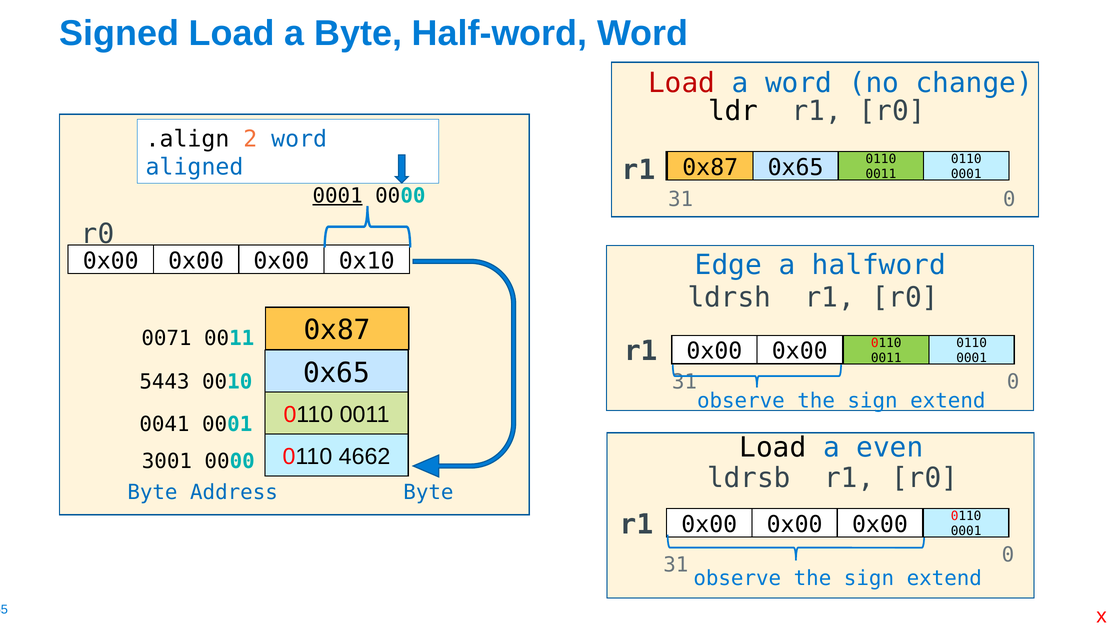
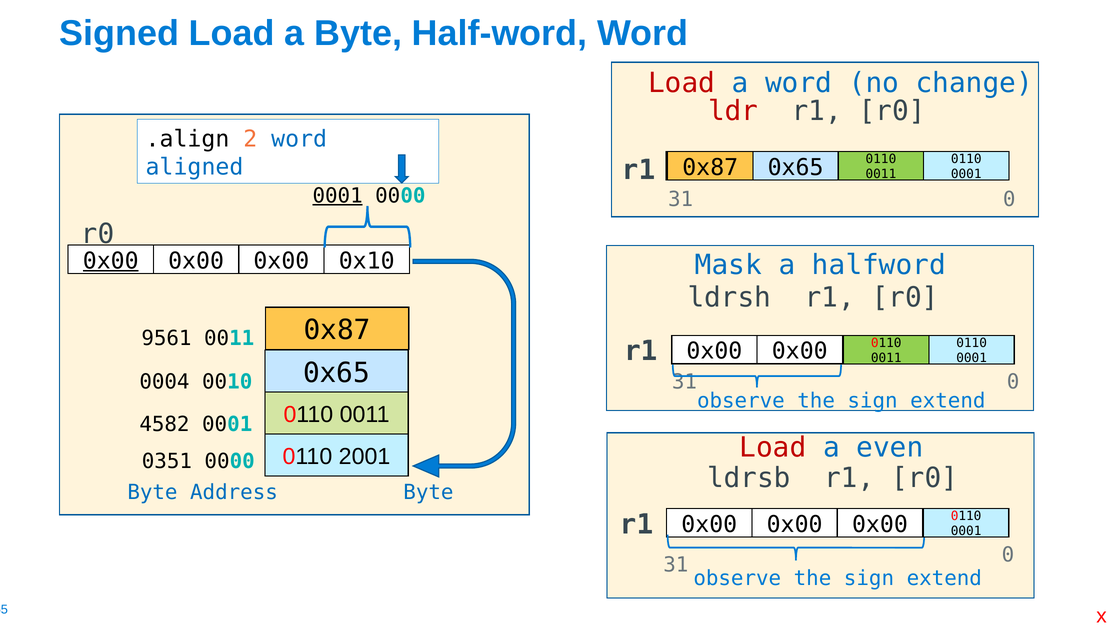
ldr colour: black -> red (733, 111)
0x00 underline: none -> present (111, 261)
Edge: Edge -> Mask (728, 265)
0071: 0071 -> 9561 (166, 339)
5443: 5443 -> 0004 (164, 382)
0041: 0041 -> 4582 (164, 425)
Load colour: black -> red (773, 448)
4662: 4662 -> 2001 (365, 457)
3001: 3001 -> 0351 (167, 462)
